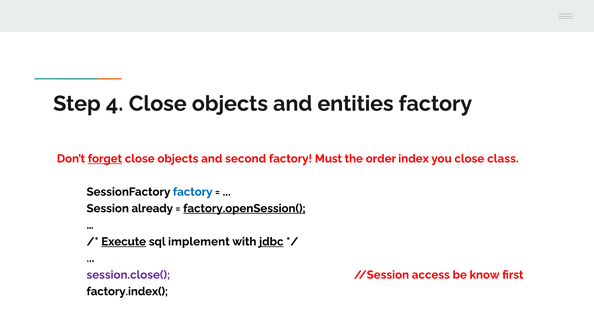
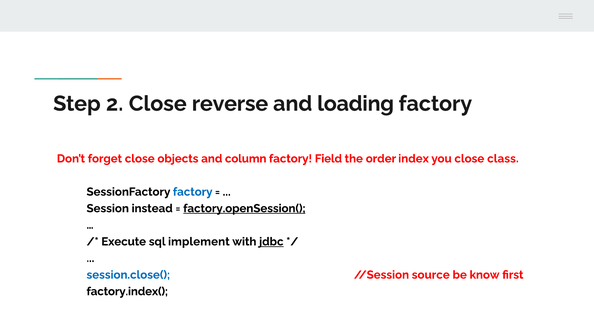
4: 4 -> 2 (115, 104)
objects: objects -> reverse (230, 104)
entities: entities -> loading (356, 104)
forget underline: present -> none (105, 159)
second: second -> column (246, 159)
Must: Must -> Field (328, 159)
already: already -> instead (152, 209)
Execute underline: present -> none (124, 242)
session.close( colour: purple -> blue (128, 275)
access: access -> source (431, 275)
